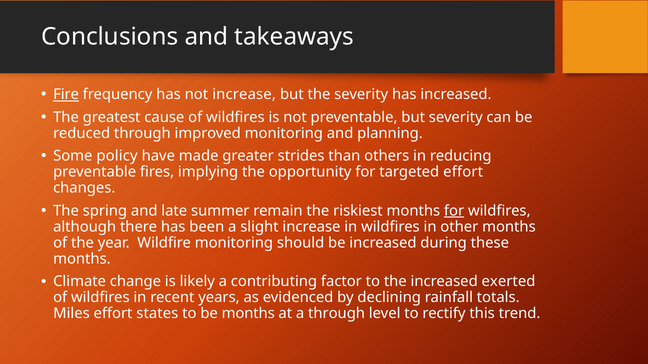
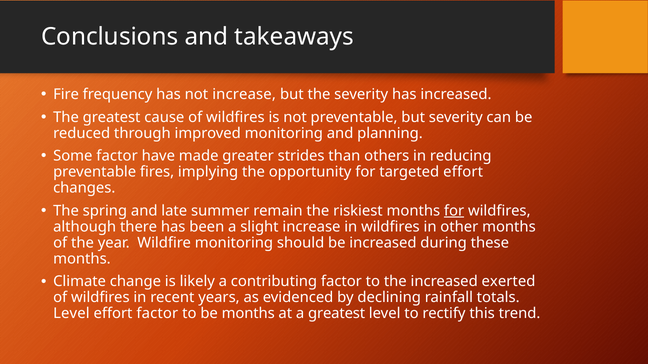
Fire underline: present -> none (66, 95)
Some policy: policy -> factor (117, 156)
Miles: Miles -> Level (71, 314)
effort states: states -> factor (157, 314)
a through: through -> greatest (337, 314)
